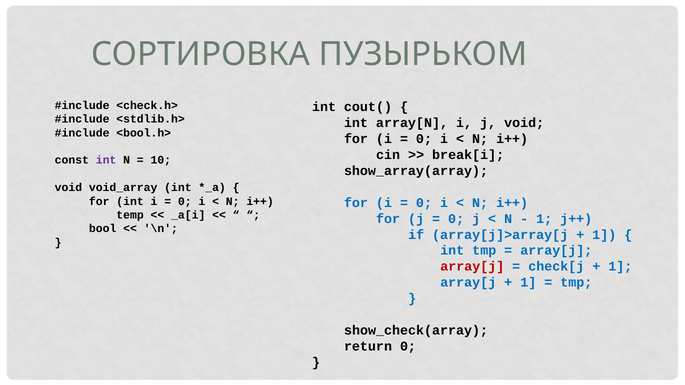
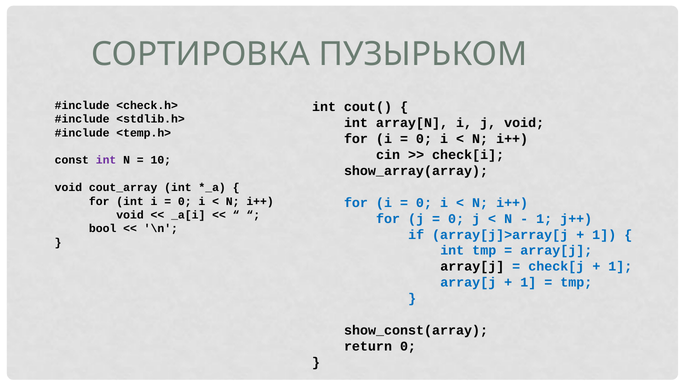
<bool.h>: <bool.h> -> <temp.h> (144, 133)
break[i: break[i -> check[i (468, 155)
void_array: void_array -> cout_array (123, 188)
temp: temp -> void (130, 215)
array[j colour: red -> black (472, 267)
show_check(array: show_check(array -> show_const(array (416, 331)
